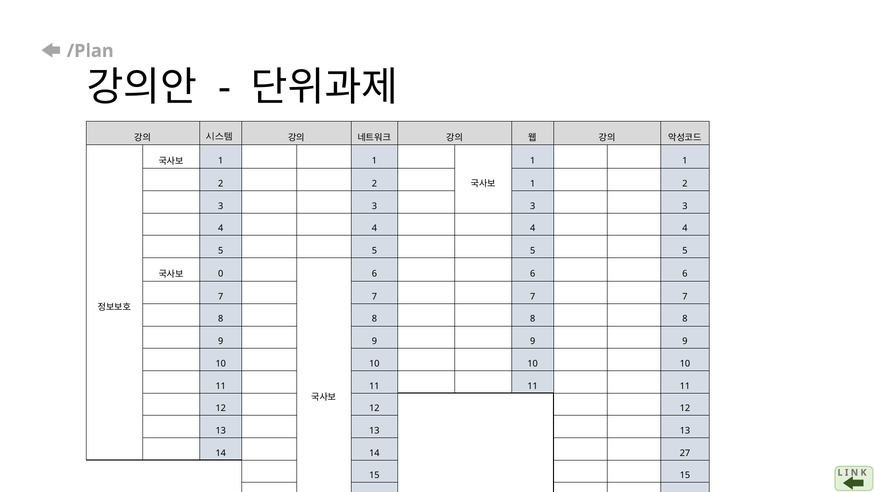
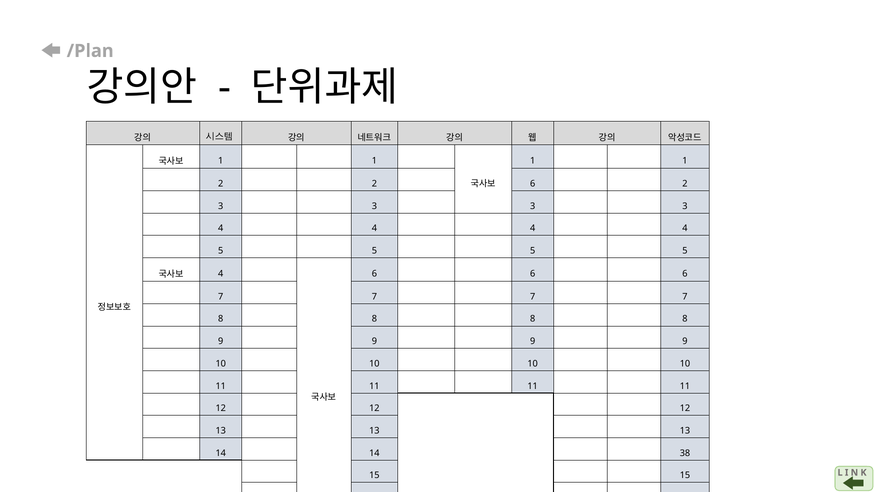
2 1: 1 -> 6 (533, 184)
0: 0 -> 4 (221, 273)
27: 27 -> 38 (685, 453)
